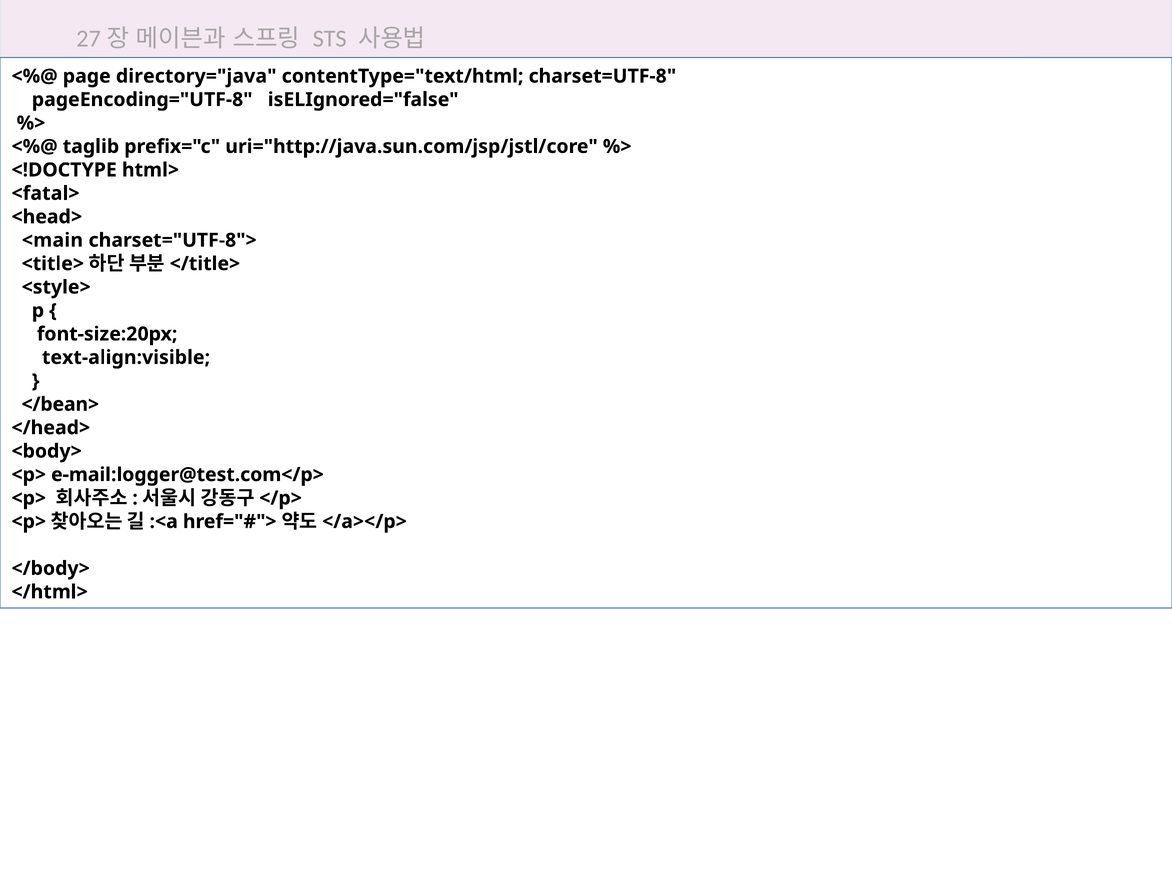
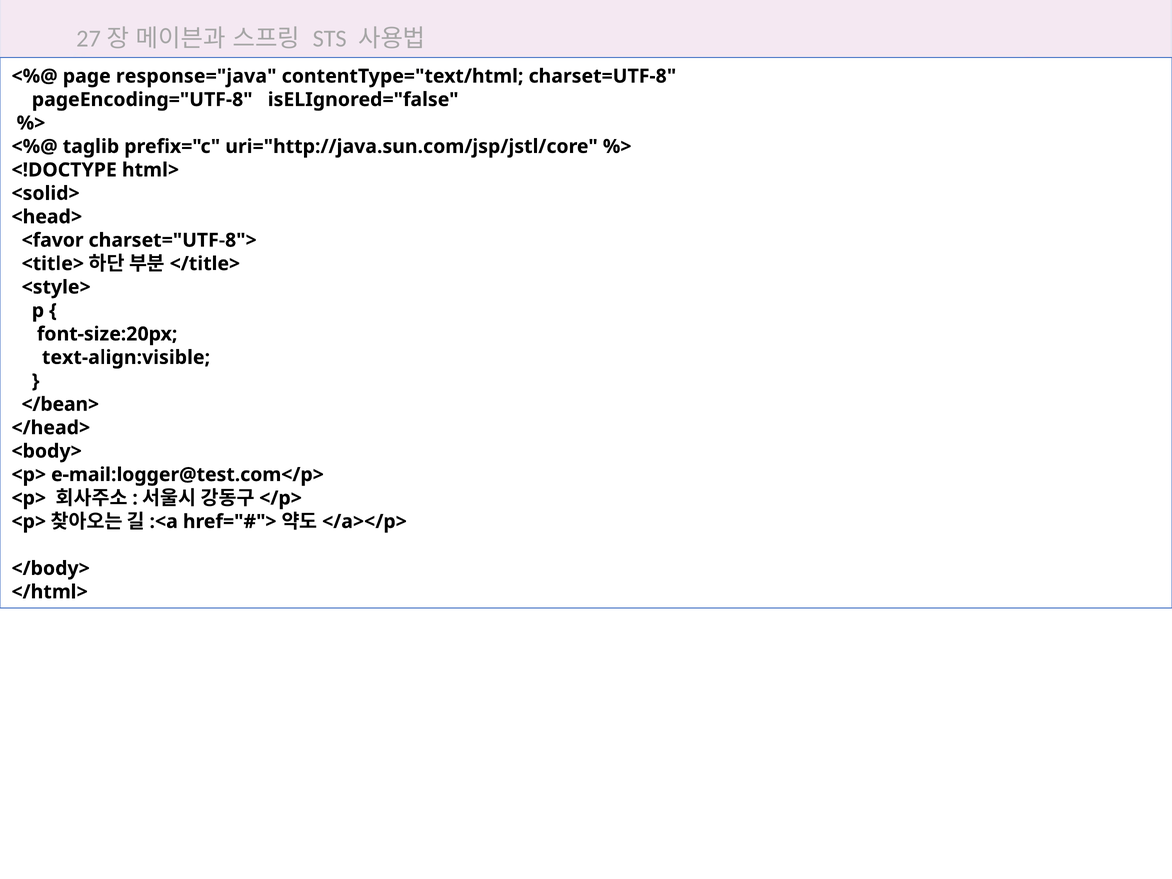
directory="java: directory="java -> response="java (196, 76)
<fatal>: <fatal> -> <solid> (46, 193)
<main: <main -> <favor (53, 240)
